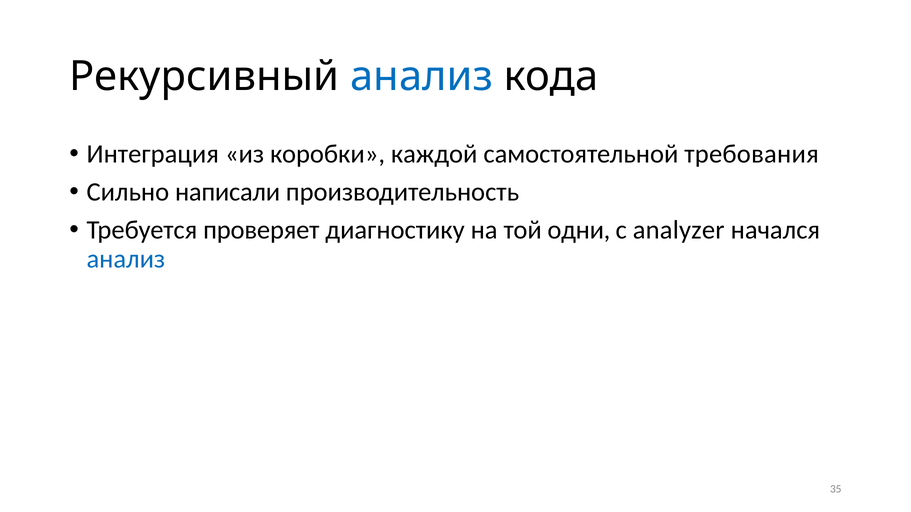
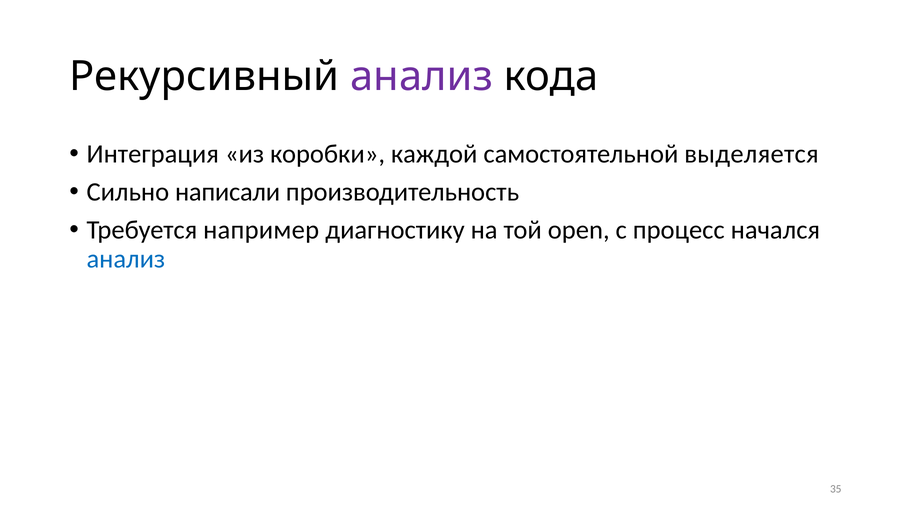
анализ colour: blue -> purple (422, 77)
требования: требования -> выделяется (752, 154)
проверяет: проверяет -> например (261, 230)
одни: одни -> open (579, 230)
analyzer: analyzer -> процесс (679, 230)
